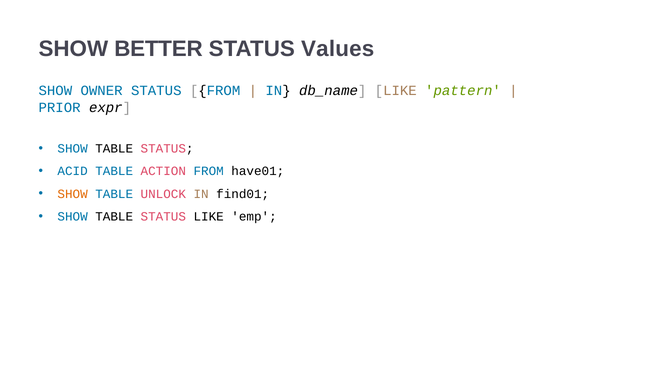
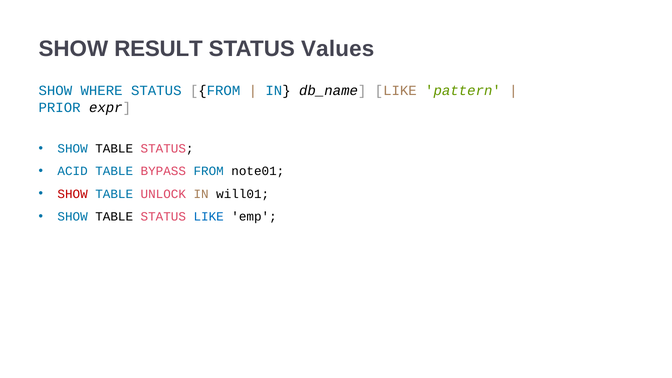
BETTER: BETTER -> RESULT (158, 49)
OWNER: OWNER -> WHERE (102, 91)
ACTION: ACTION -> BYPASS (163, 171)
have01: have01 -> note01 (258, 171)
SHOW colour: orange -> red (73, 194)
find01: find01 -> will01 (243, 194)
LIKE colour: black -> blue (209, 217)
